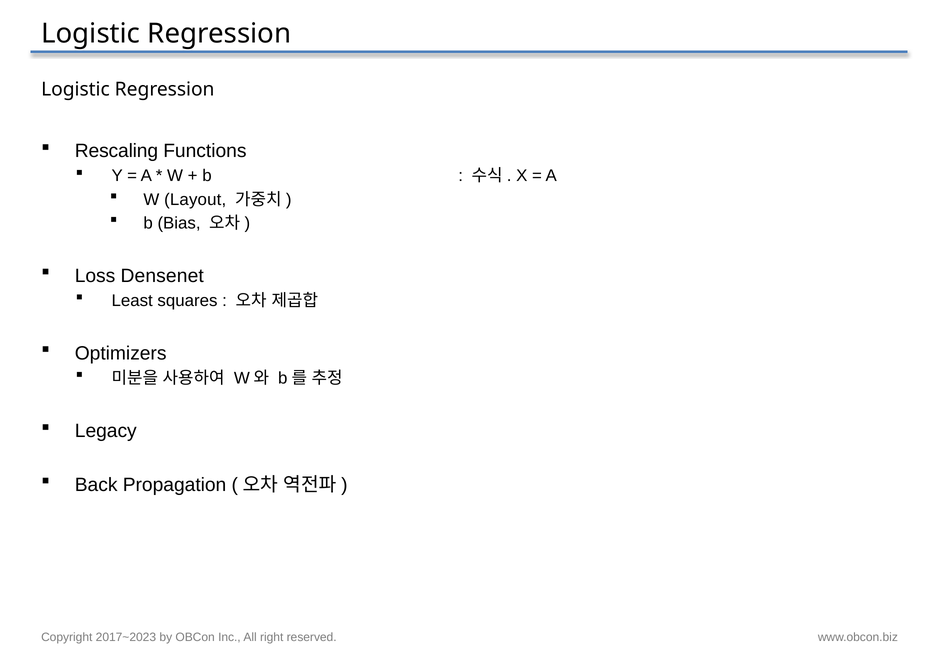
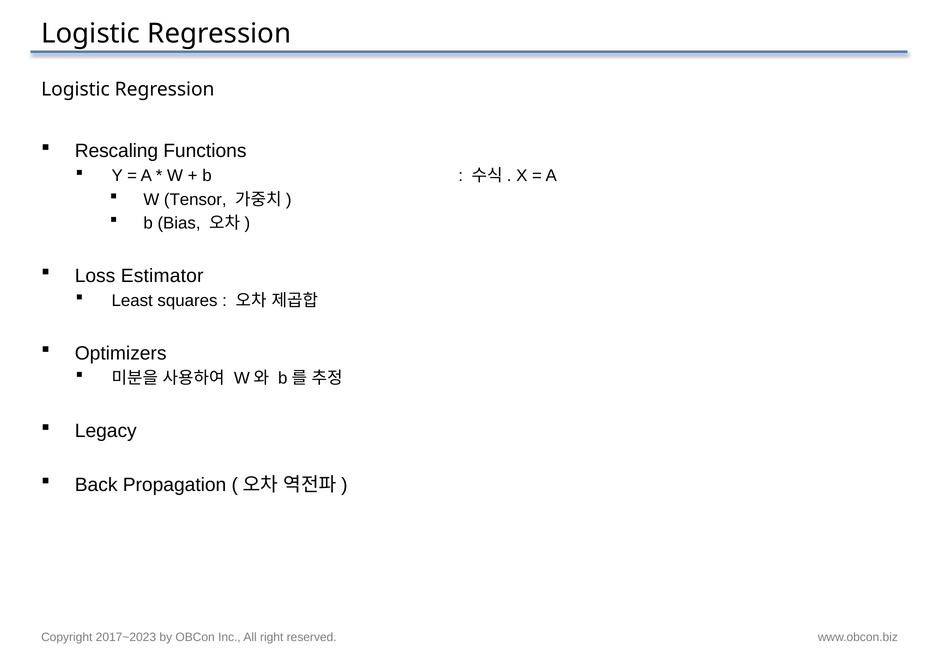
Layout: Layout -> Tensor (195, 200)
Densenet: Densenet -> Estimator (162, 276)
